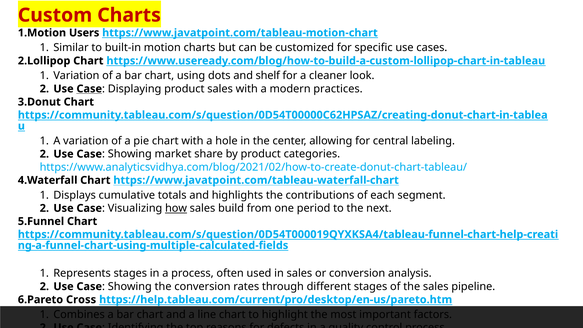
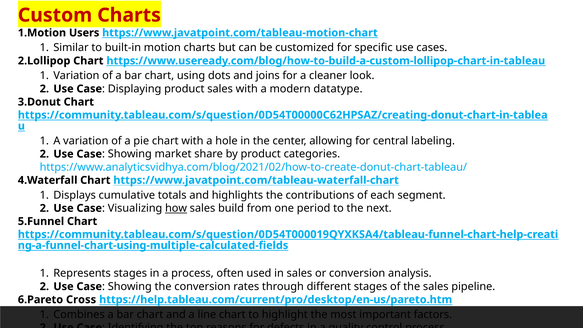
shelf: shelf -> joins (268, 76)
Case underline: present -> none (89, 89)
practices: practices -> datatype (338, 89)
